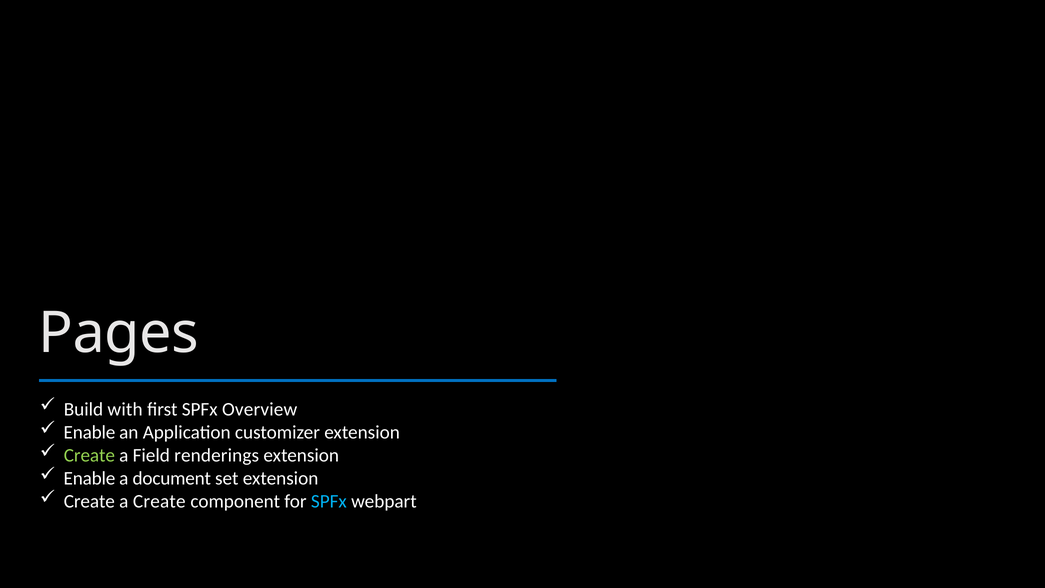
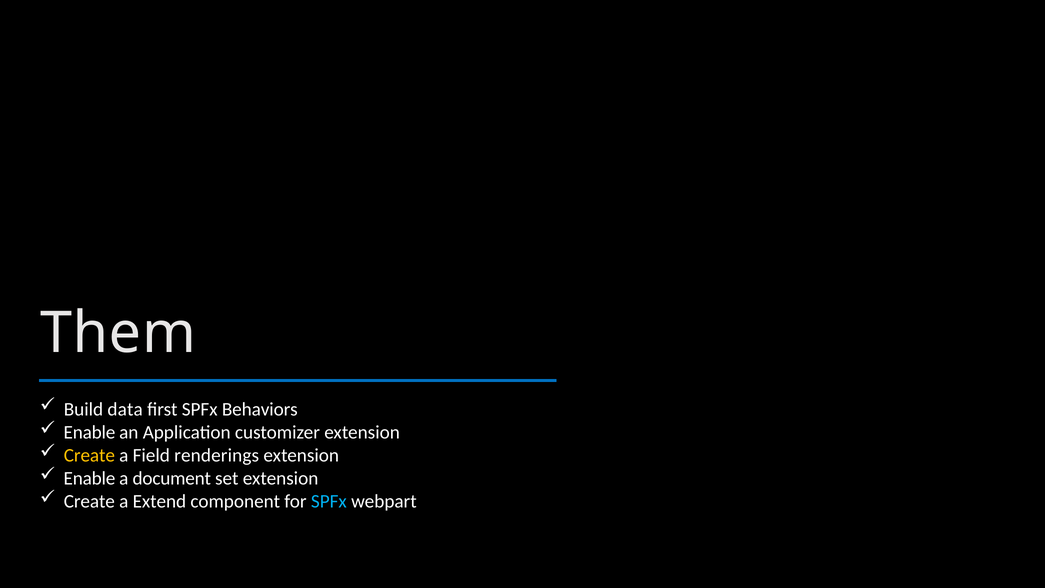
Pages: Pages -> Them (118, 333)
with: with -> data (125, 409)
Overview: Overview -> Behaviors (260, 409)
Create colour: light green -> yellow (89, 455)
a Create: Create -> Extend (159, 501)
